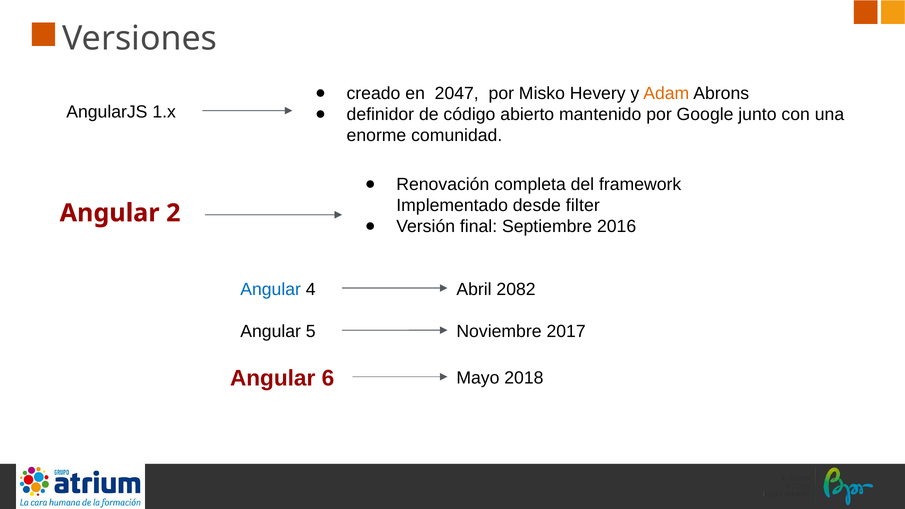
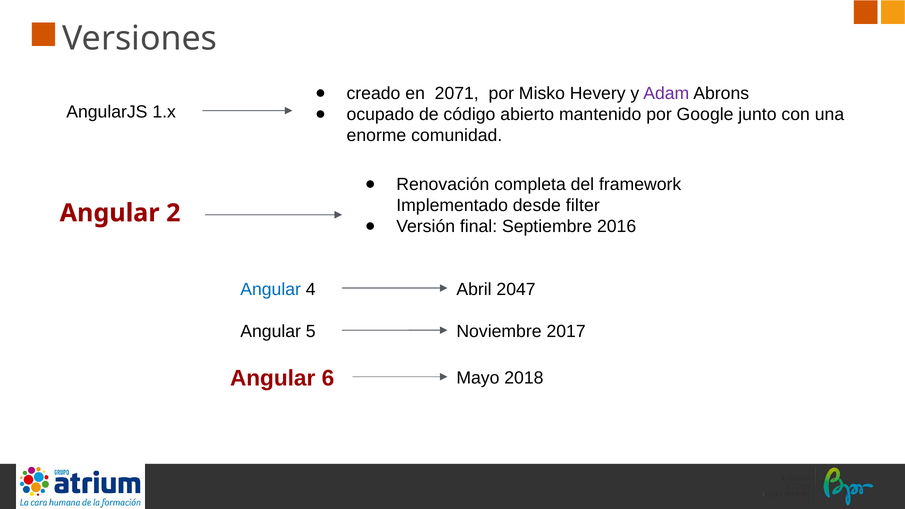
2047: 2047 -> 2071 (457, 93)
Adam colour: orange -> purple (666, 93)
definidor: definidor -> ocupado (380, 114)
2082: 2082 -> 2047 (516, 289)
